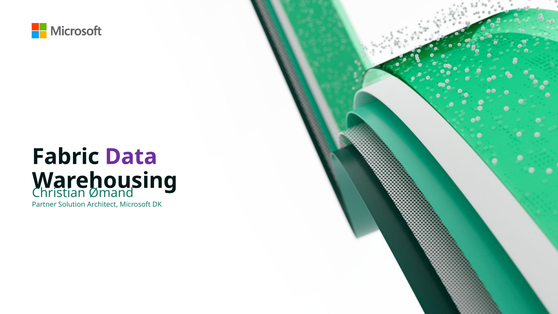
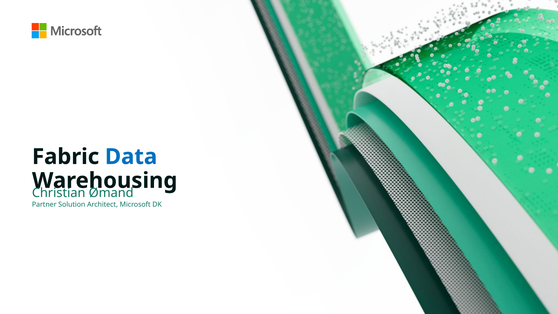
Data colour: purple -> blue (131, 157)
